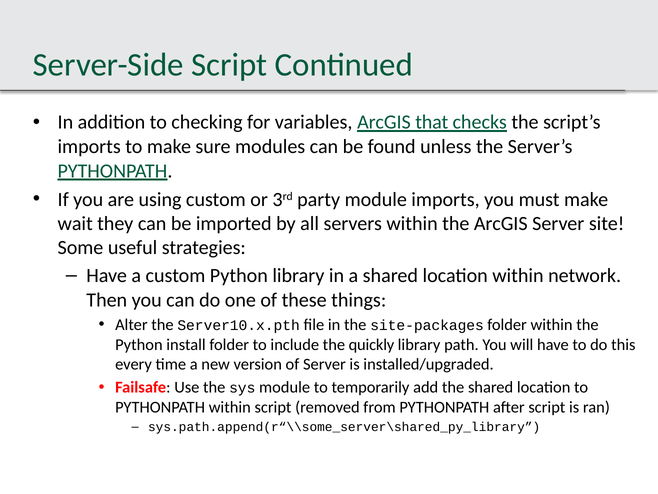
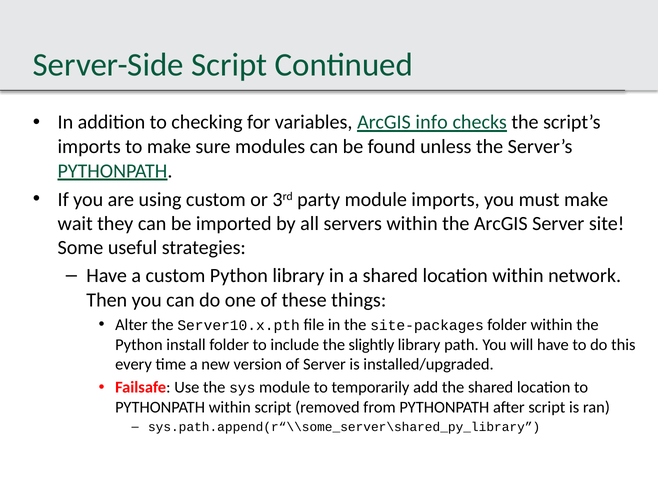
that: that -> info (432, 122)
quickly: quickly -> slightly (371, 344)
